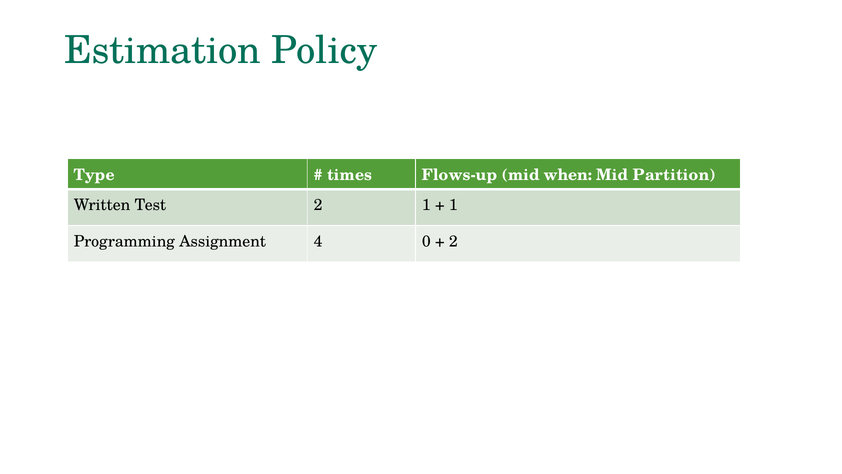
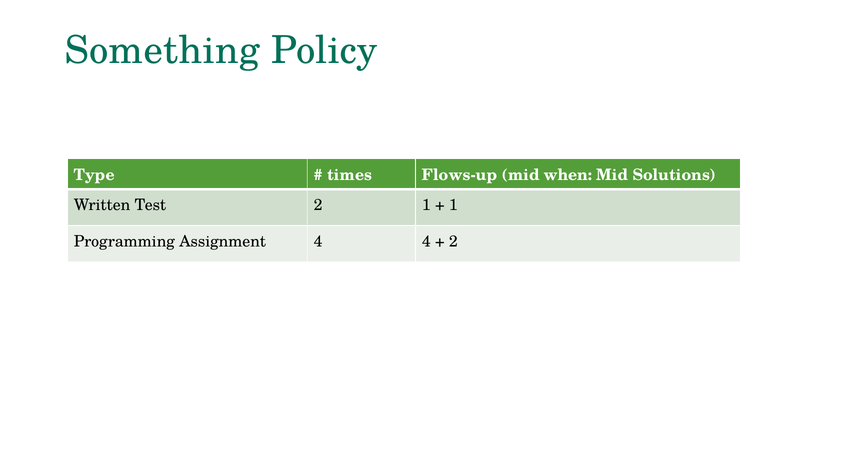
Estimation: Estimation -> Something (162, 50)
Partition: Partition -> Solutions (674, 175)
4 0: 0 -> 4 (426, 241)
